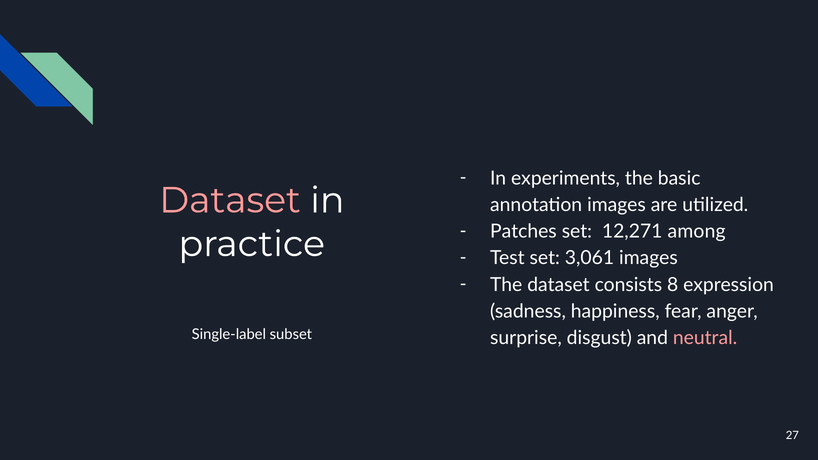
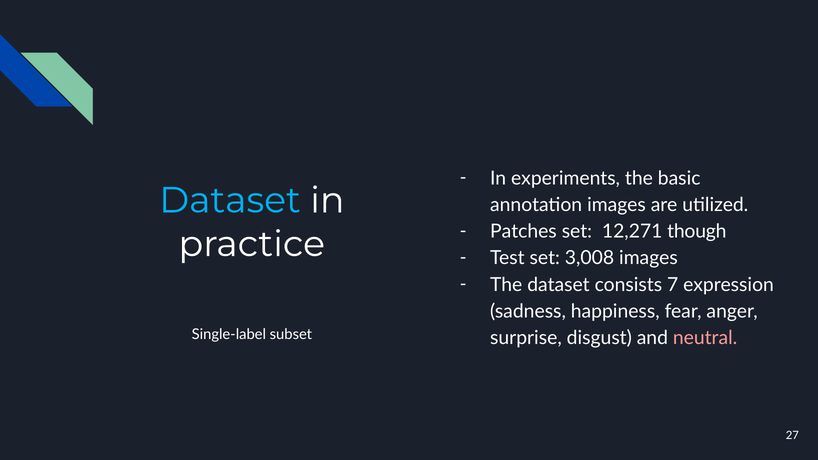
Dataset colour: pink -> light blue (230, 200)
among: among -> though (697, 231)
3,061: 3,061 -> 3,008 (589, 258)
8: 8 -> 7 (673, 285)
